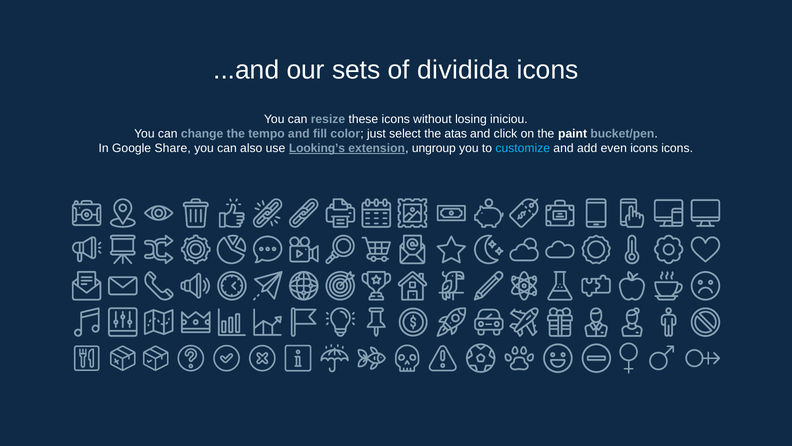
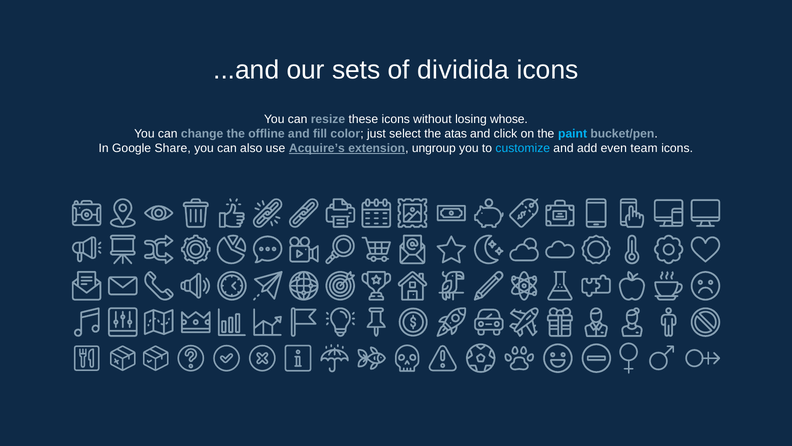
iniciou: iniciou -> whose (509, 119)
tempo: tempo -> offline (267, 133)
paint colour: white -> light blue (573, 133)
Looking’s: Looking’s -> Acquire’s (317, 148)
even icons: icons -> team (644, 148)
